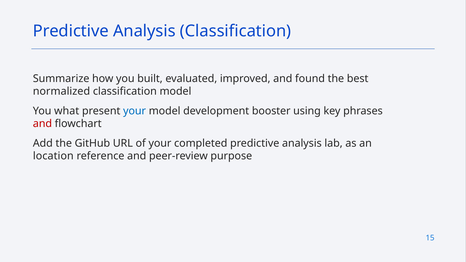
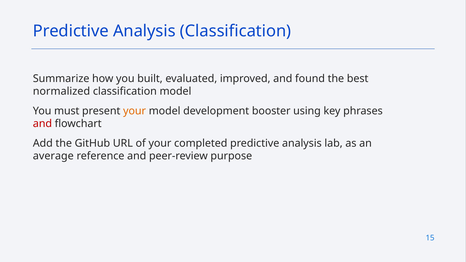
what: what -> must (67, 111)
your colour: blue -> orange (135, 111)
location: location -> average (53, 156)
